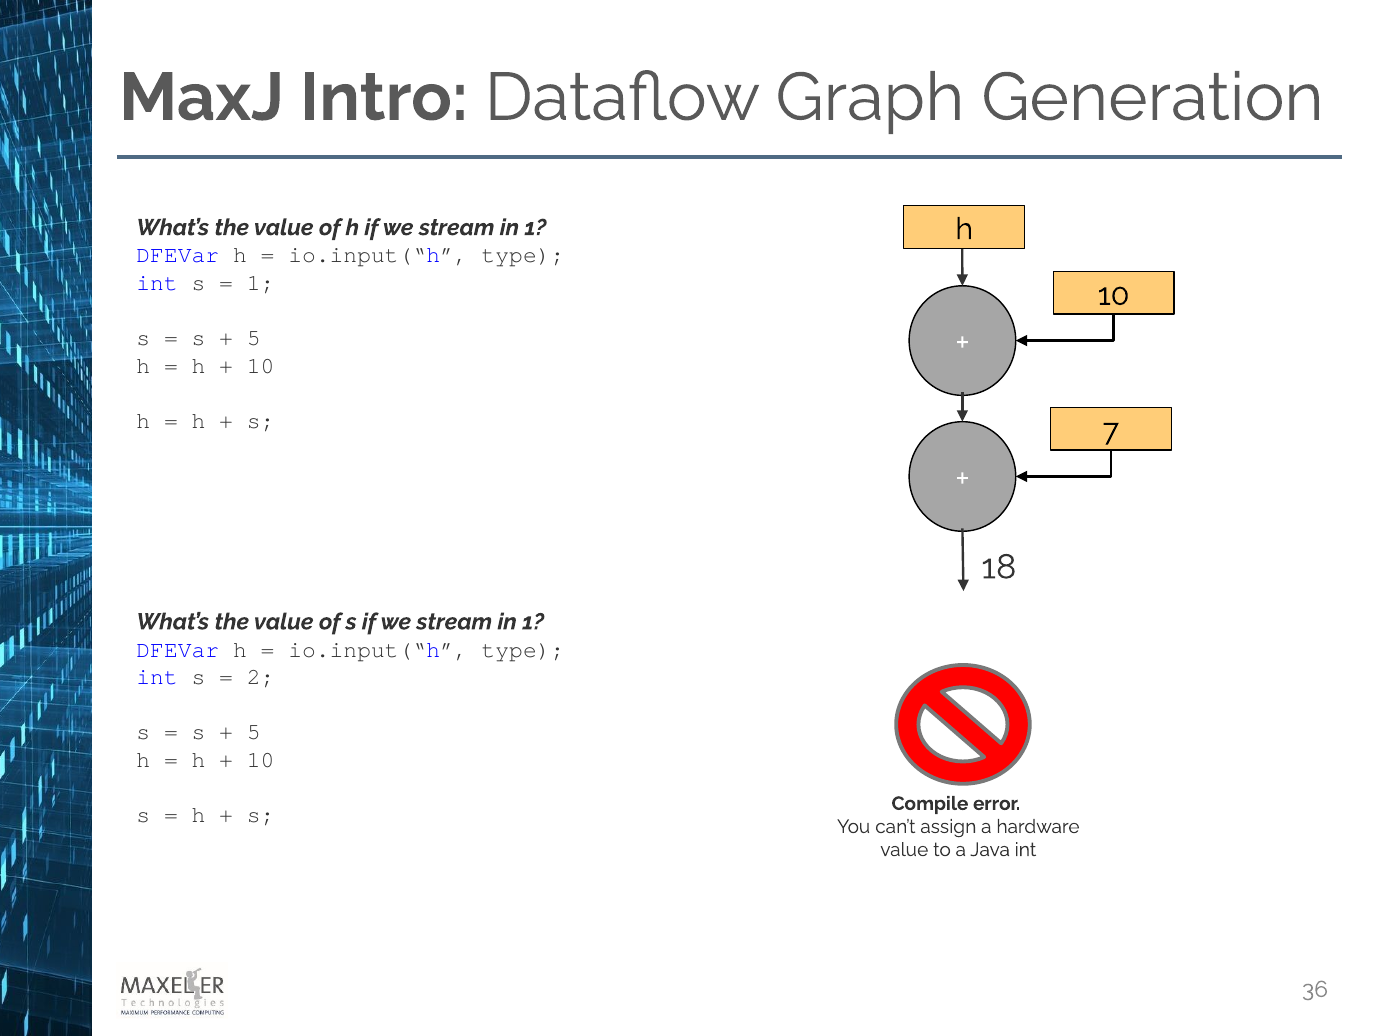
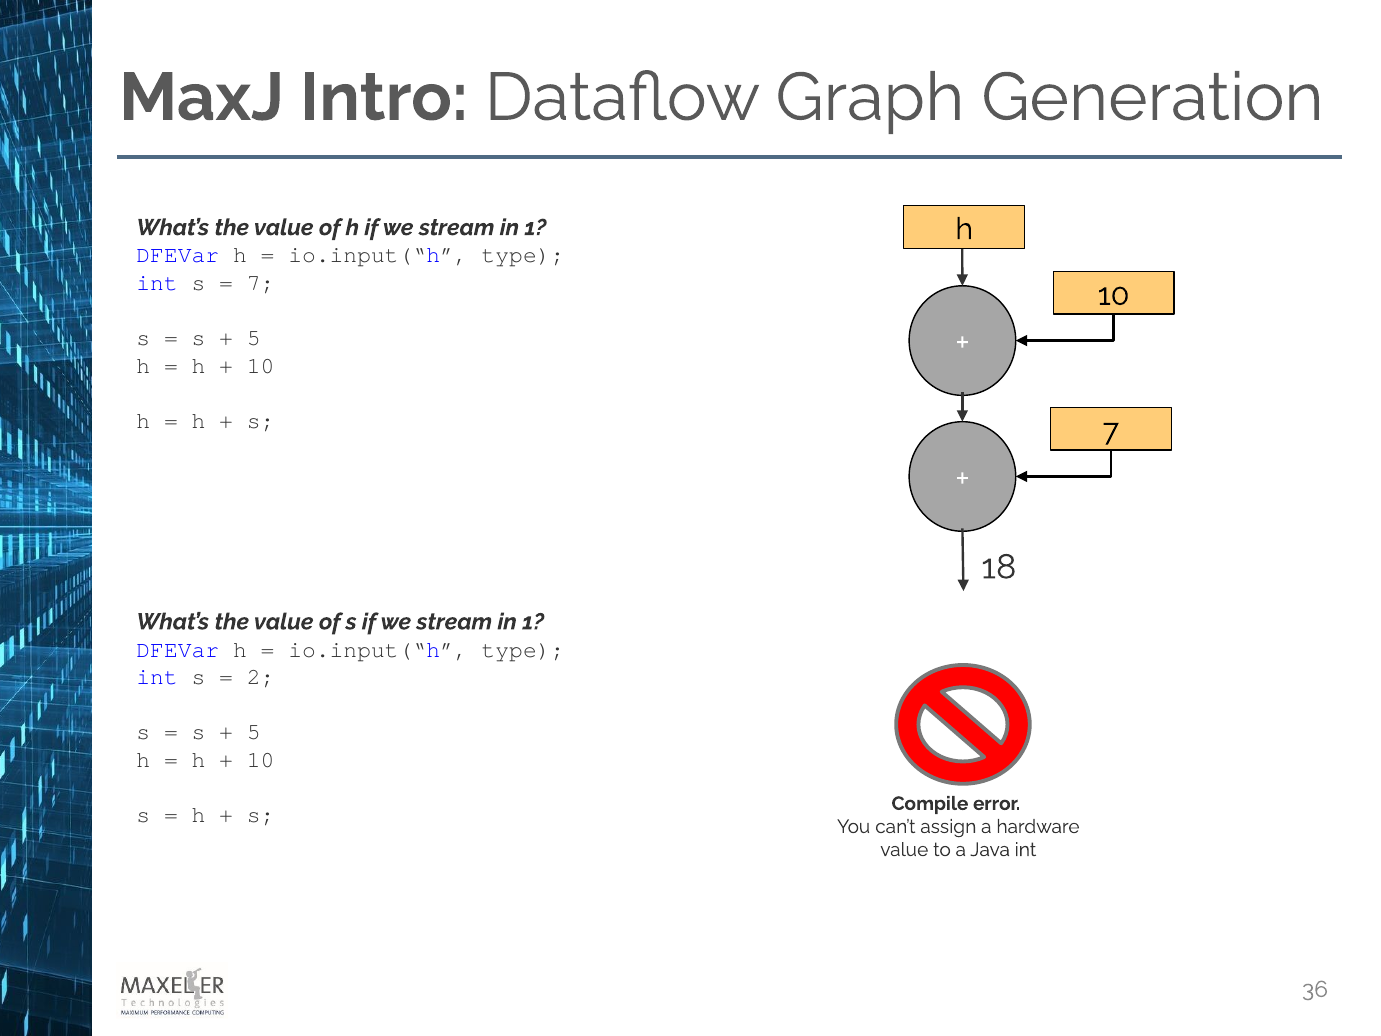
1: 1 -> 7 (261, 283)
